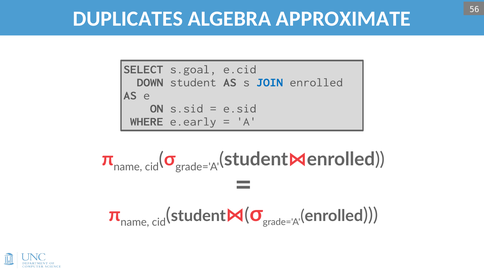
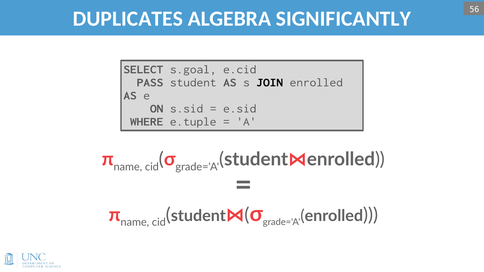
APPROXIMATE: APPROXIMATE -> SIGNIFICANTLY (343, 19)
DOWN: DOWN -> PASS (150, 82)
JOIN colour: blue -> black (270, 82)
e.early: e.early -> e.tuple (193, 122)
